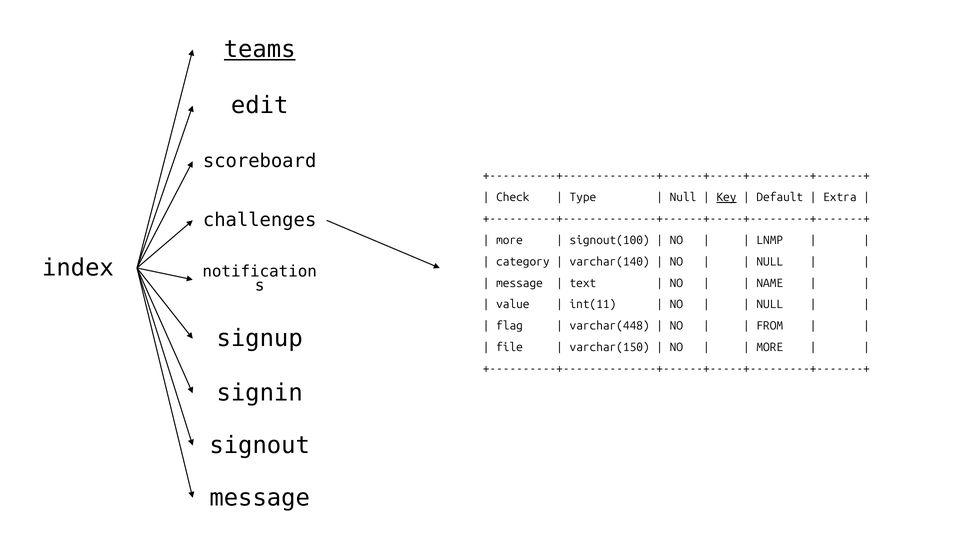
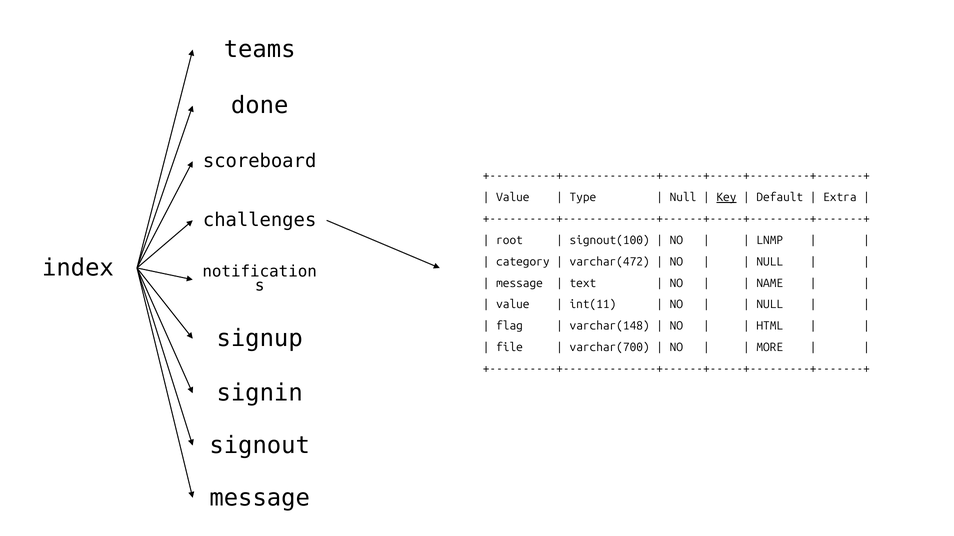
teams underline: present -> none (260, 50)
edit: edit -> done (260, 106)
Check: Check -> Value (513, 198)
more: more -> root (510, 241)
varchar(140: varchar(140 -> varchar(472 (610, 262)
varchar(448: varchar(448 -> varchar(148 (610, 326)
FROM: FROM -> HTML (770, 326)
varchar(150: varchar(150 -> varchar(700 (610, 348)
